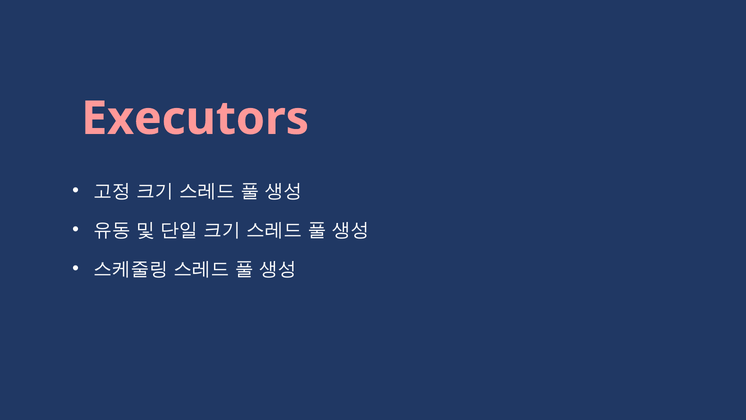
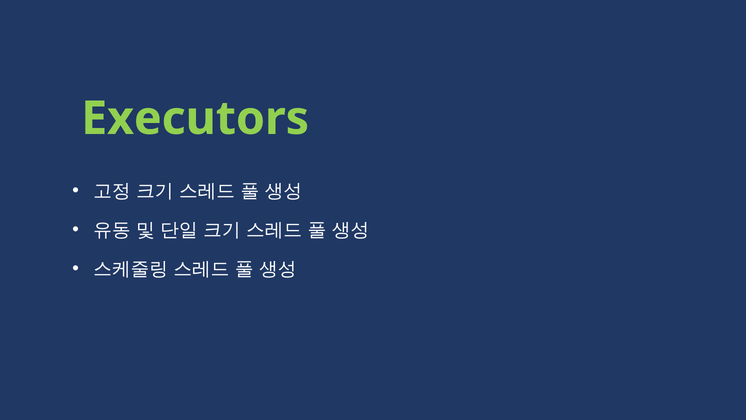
Executors colour: pink -> light green (195, 118)
